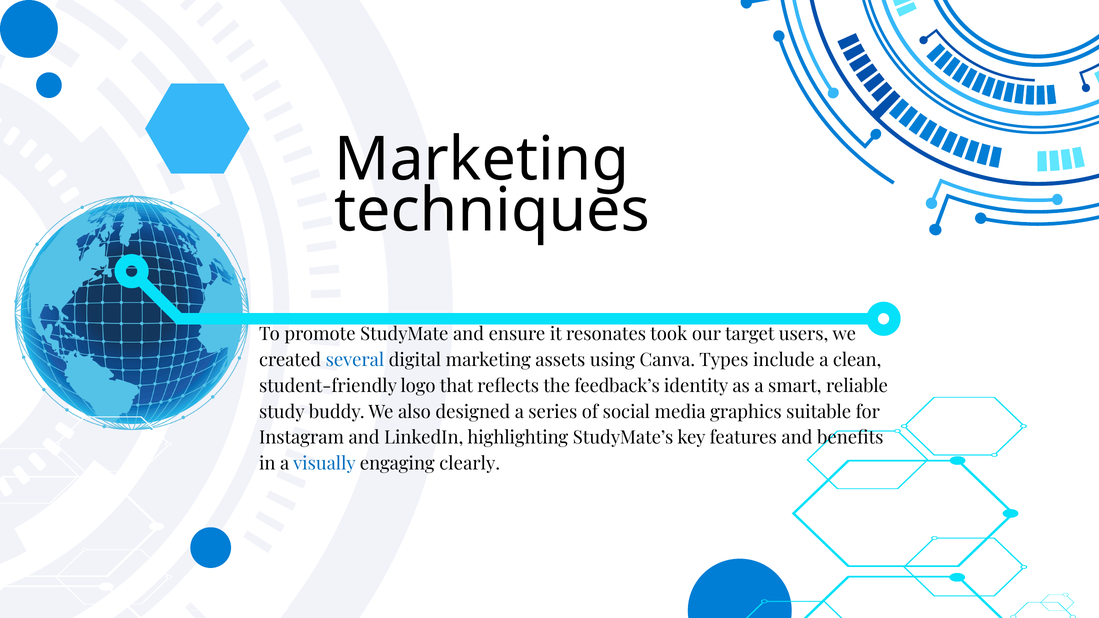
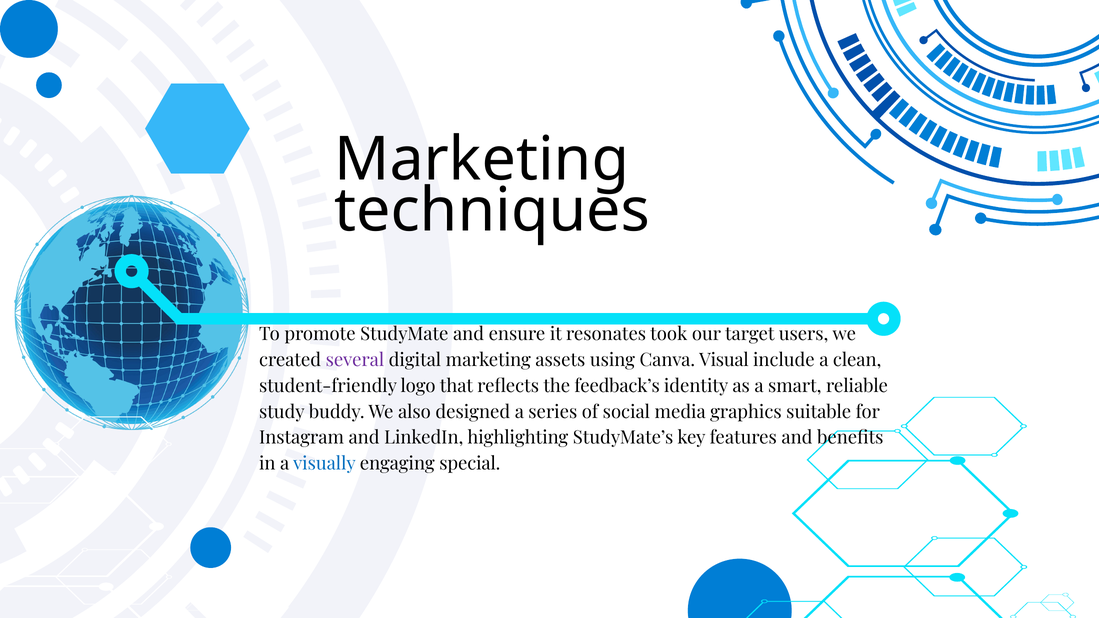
several colour: blue -> purple (355, 360)
Types: Types -> Visual (724, 360)
clearly: clearly -> special (470, 464)
